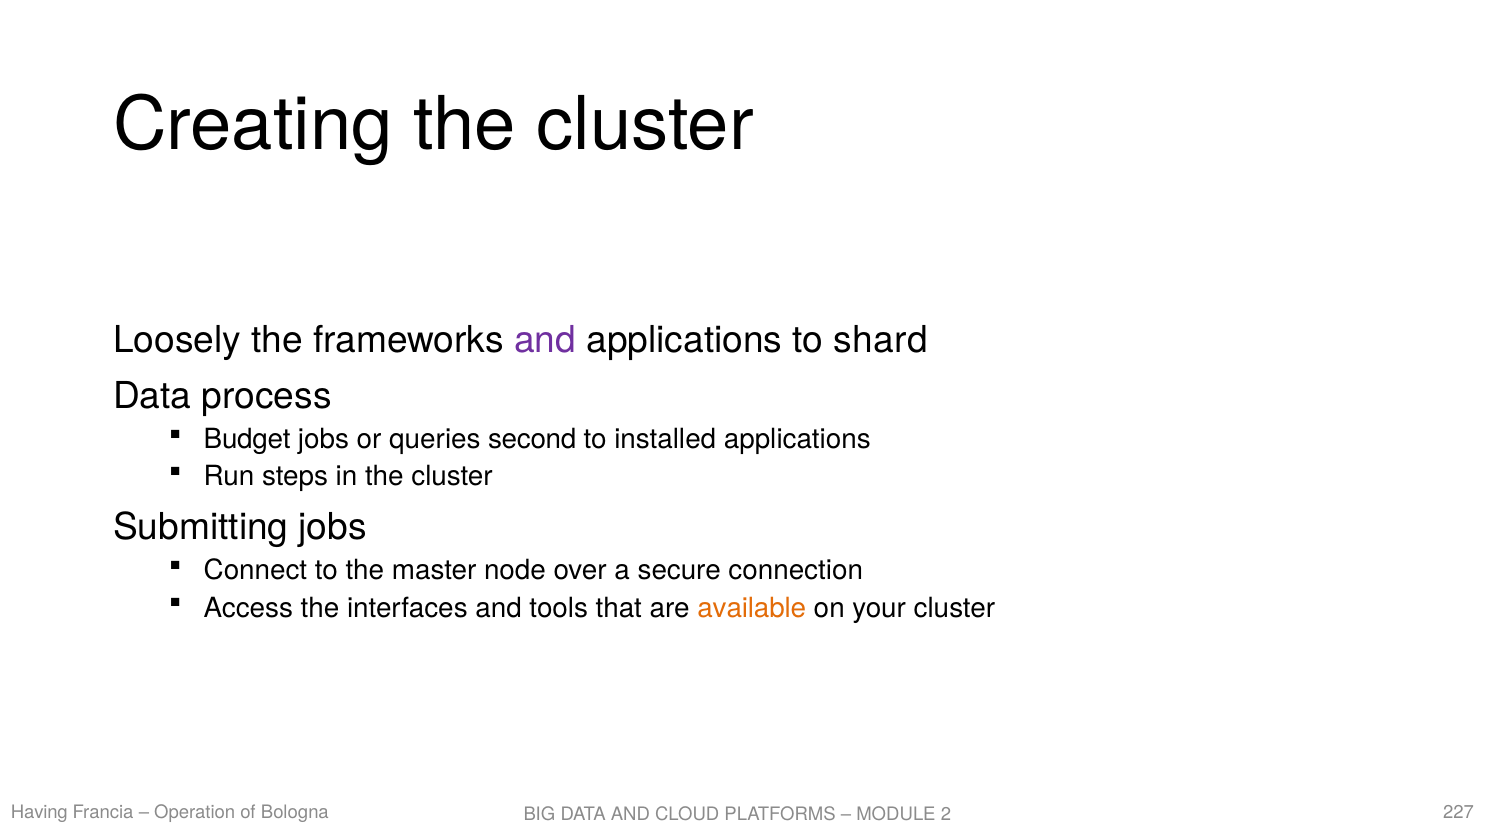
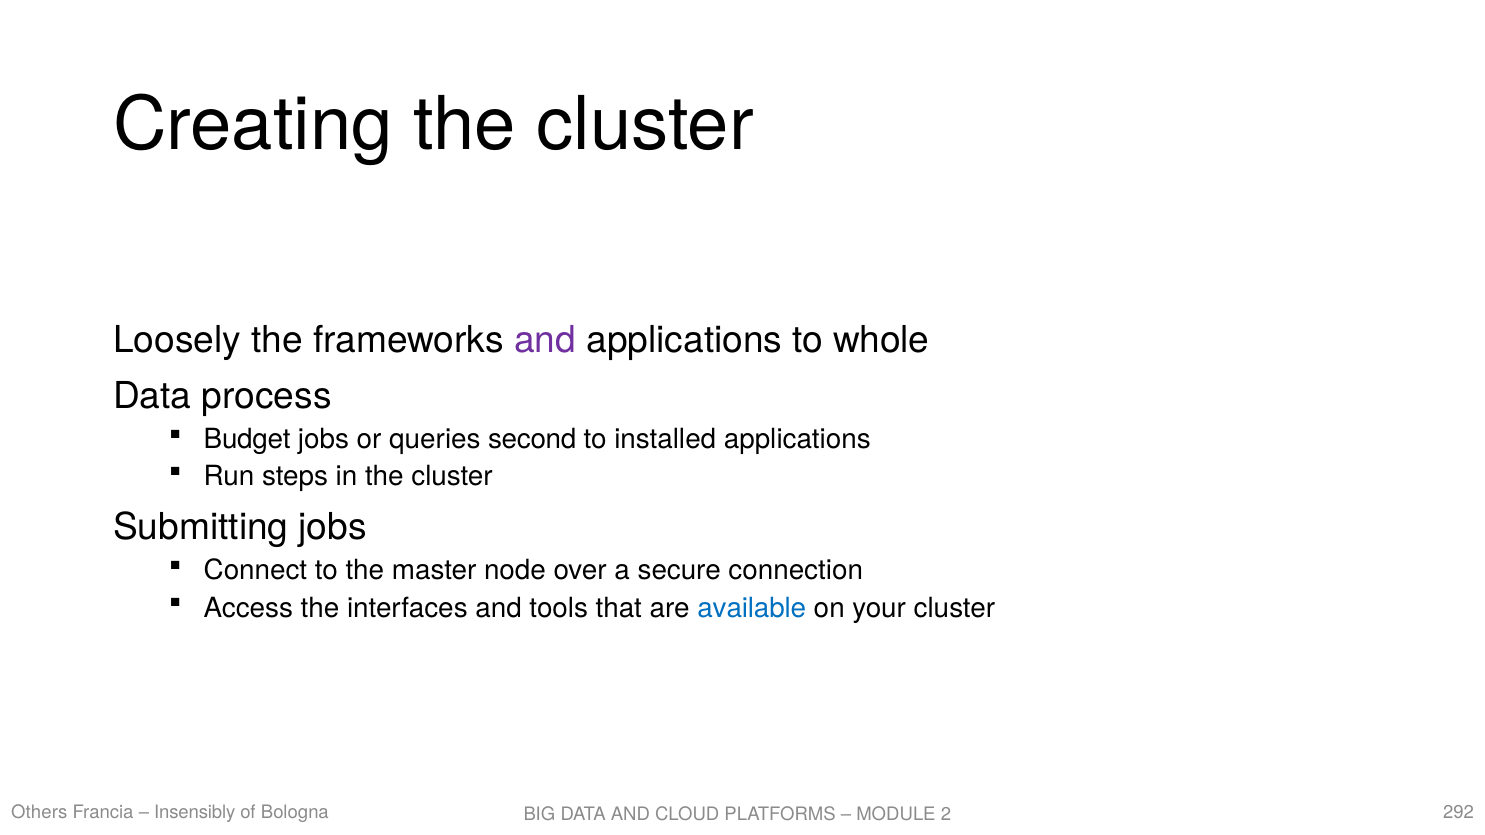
shard: shard -> whole (881, 341)
available colour: orange -> blue (752, 608)
Having: Having -> Others (39, 812)
Operation: Operation -> Insensibly (195, 812)
227: 227 -> 292 (1458, 812)
